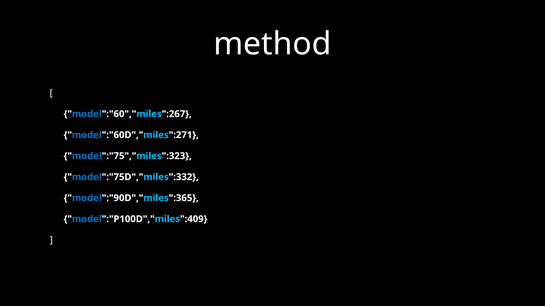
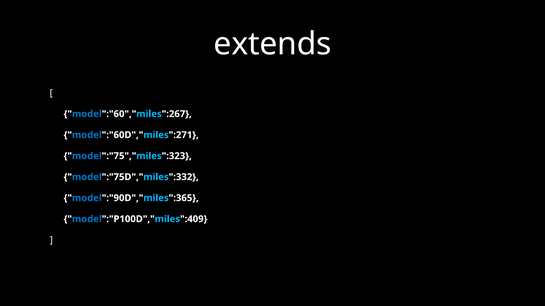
method: method -> extends (273, 44)
